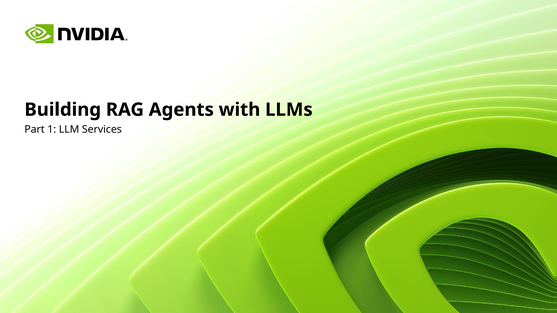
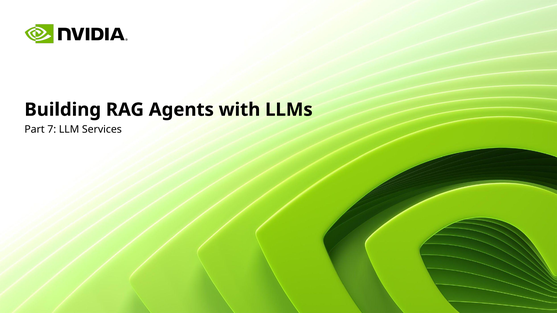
1: 1 -> 7 (52, 130)
